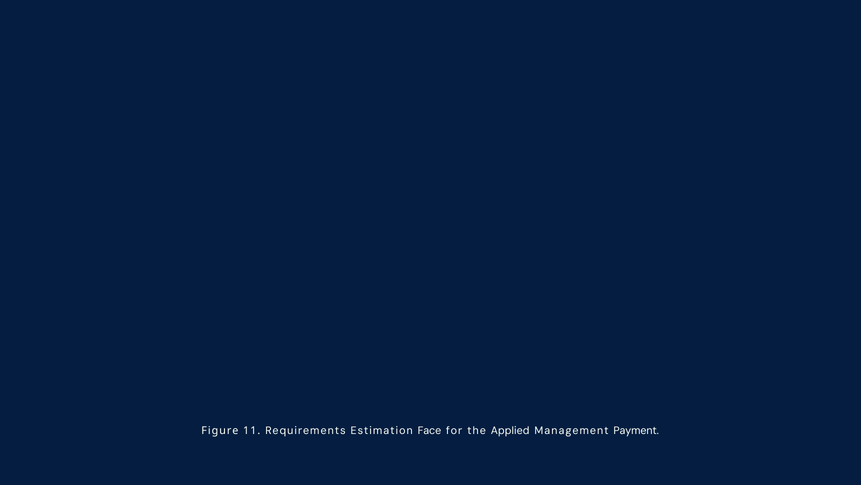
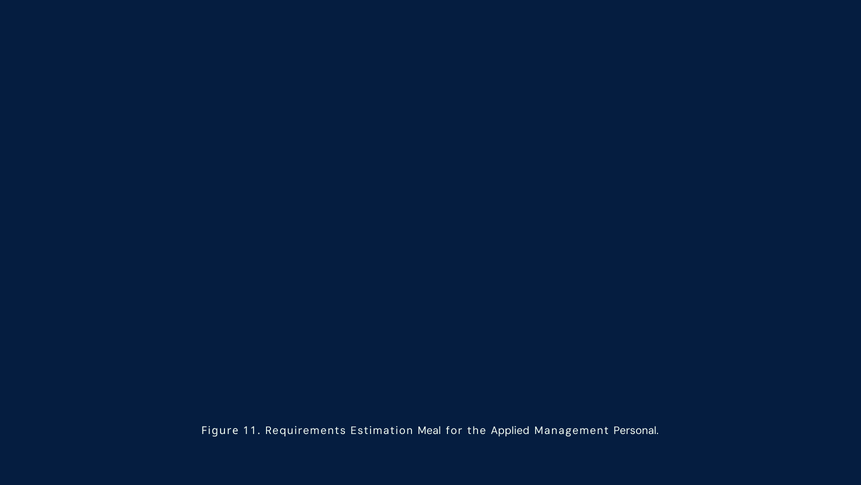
Face: Face -> Meal (429, 430)
Payment: Payment -> Personal (636, 430)
